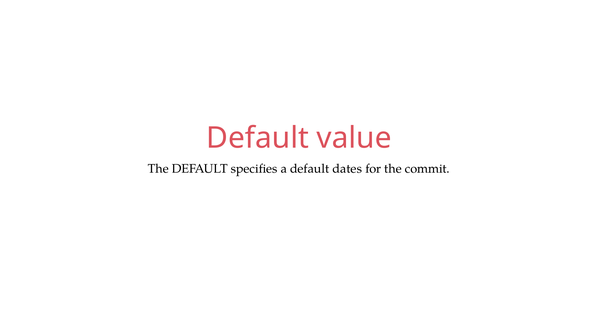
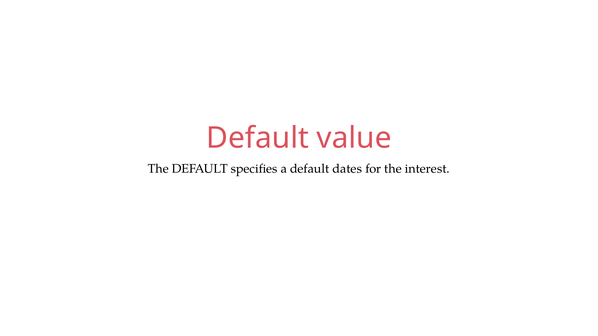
commit: commit -> interest (427, 169)
